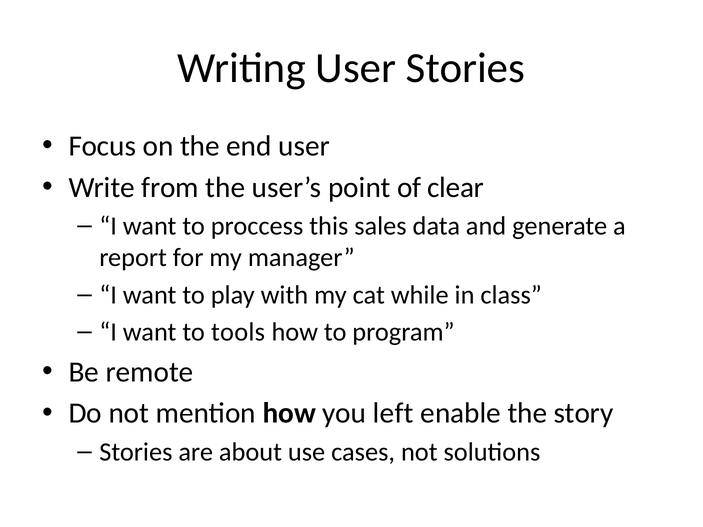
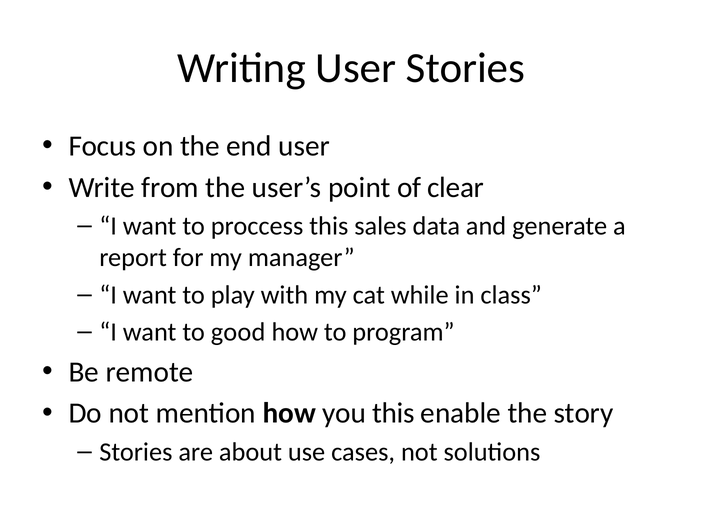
tools: tools -> good (238, 332)
you left: left -> this (393, 413)
